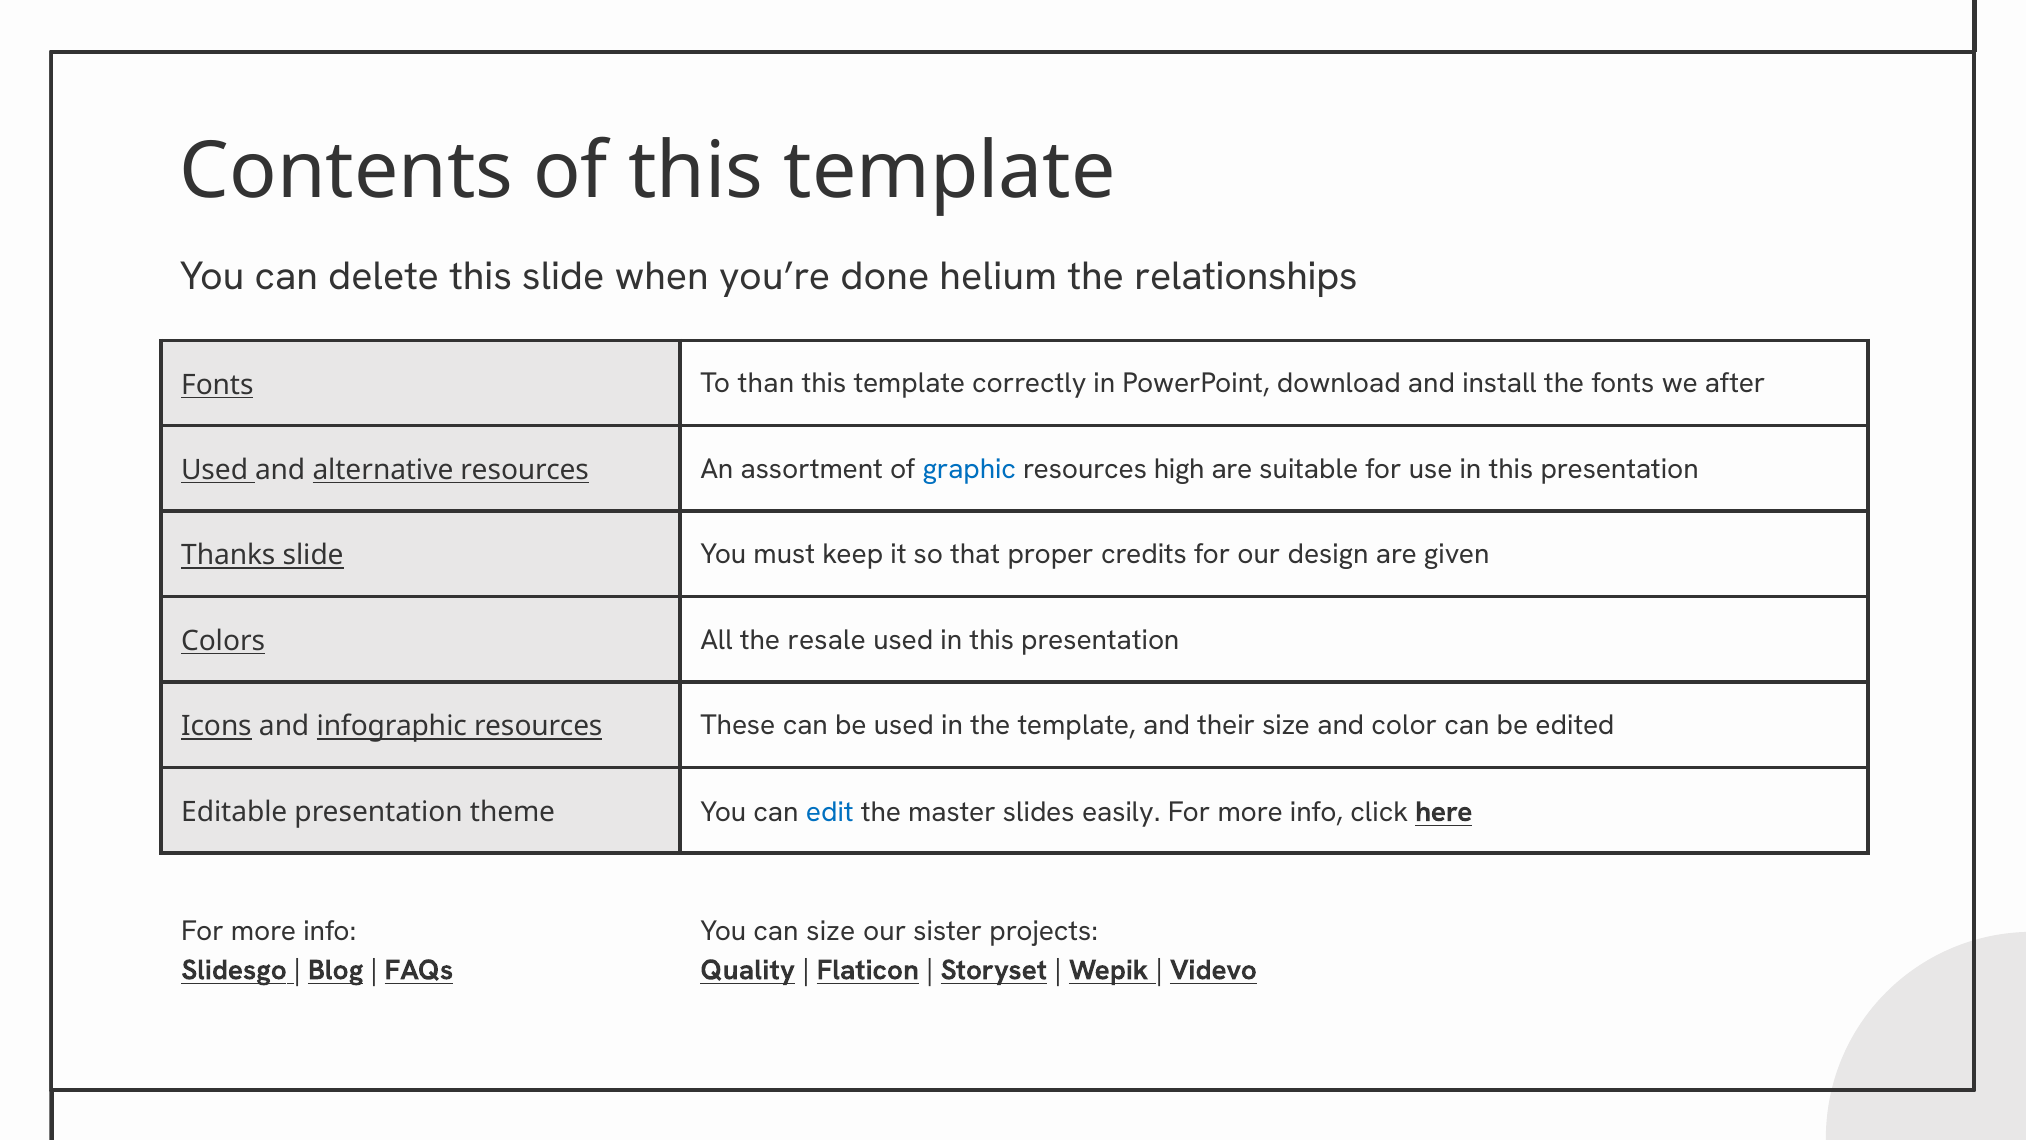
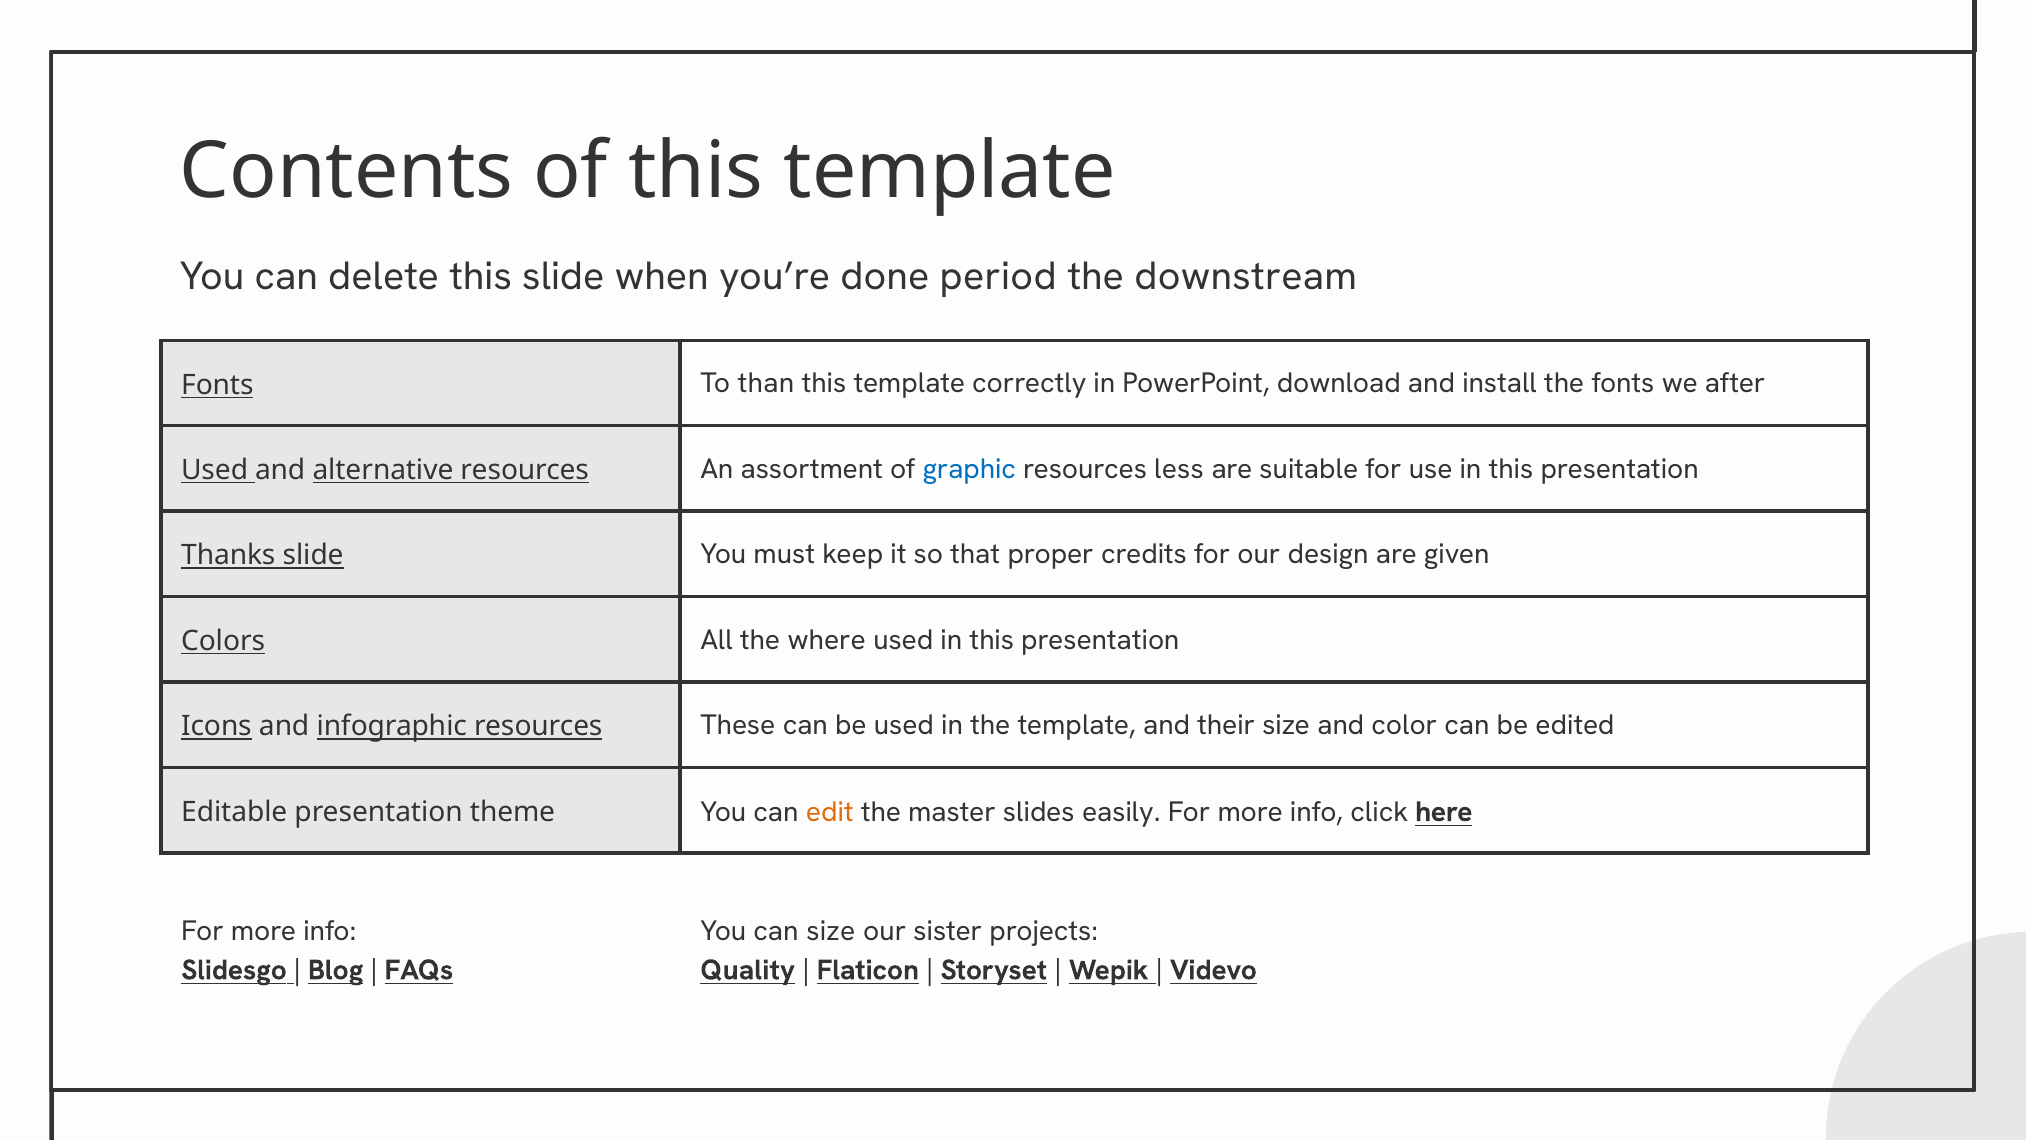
helium: helium -> period (998, 276)
relationships: relationships -> downstream (1246, 276)
high: high -> less (1179, 469)
resale: resale -> where (827, 640)
edit colour: blue -> orange (830, 811)
